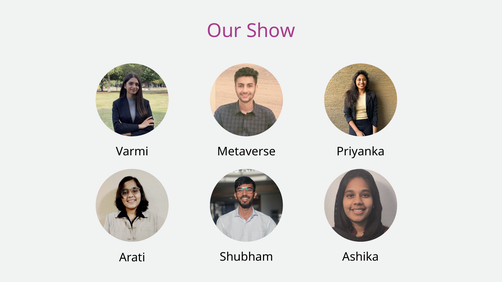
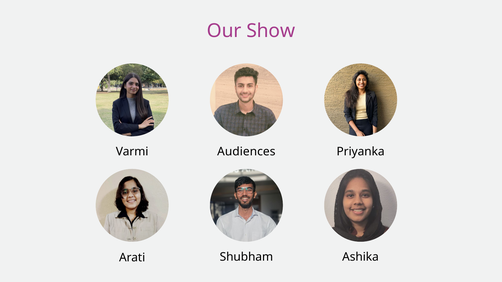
Metaverse: Metaverse -> Audiences (246, 152)
